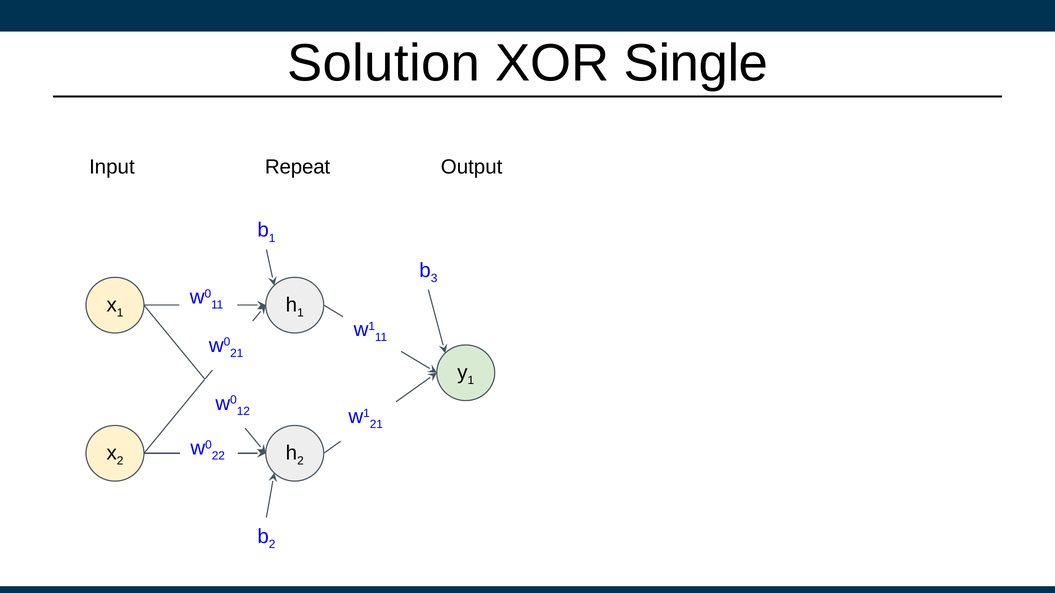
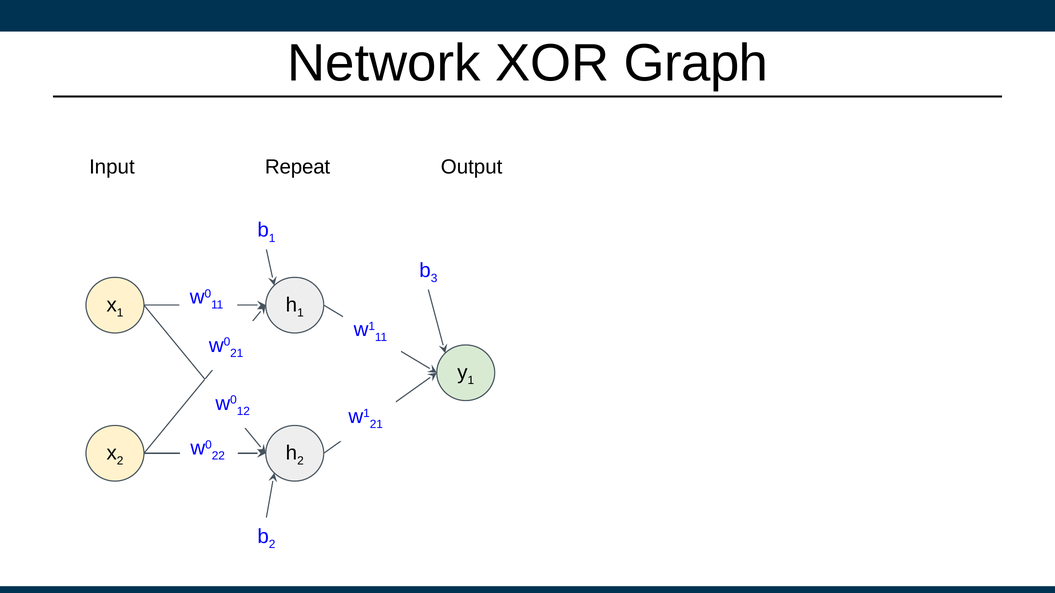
Solution: Solution -> Network (384, 63)
Single: Single -> Graph (696, 63)
